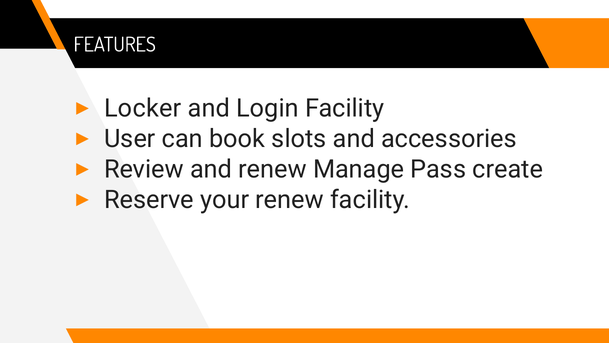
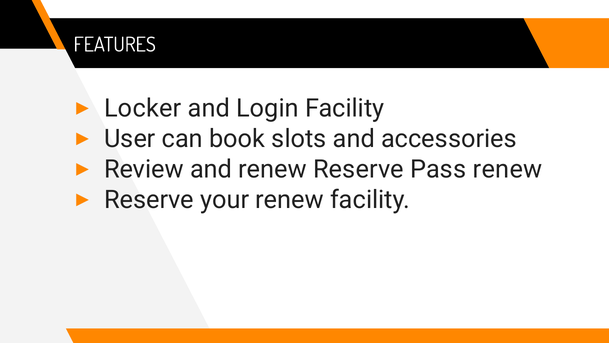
renew Manage: Manage -> Reserve (358, 169)
Pass create: create -> renew (508, 169)
